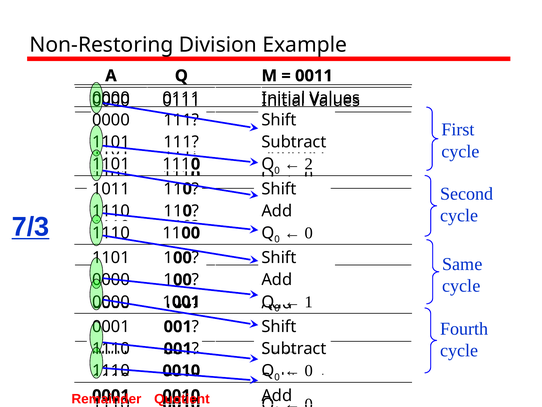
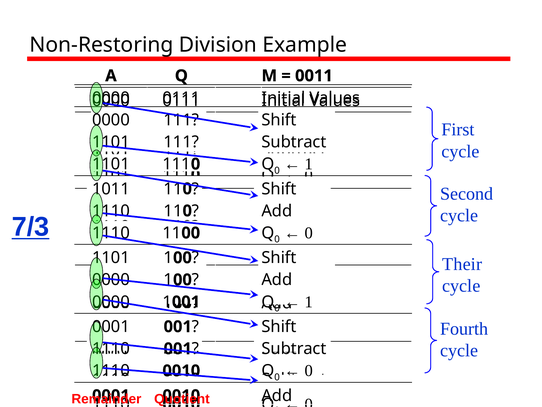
2: 2 -> 1 (309, 164)
Same: Same -> Their (462, 264)
